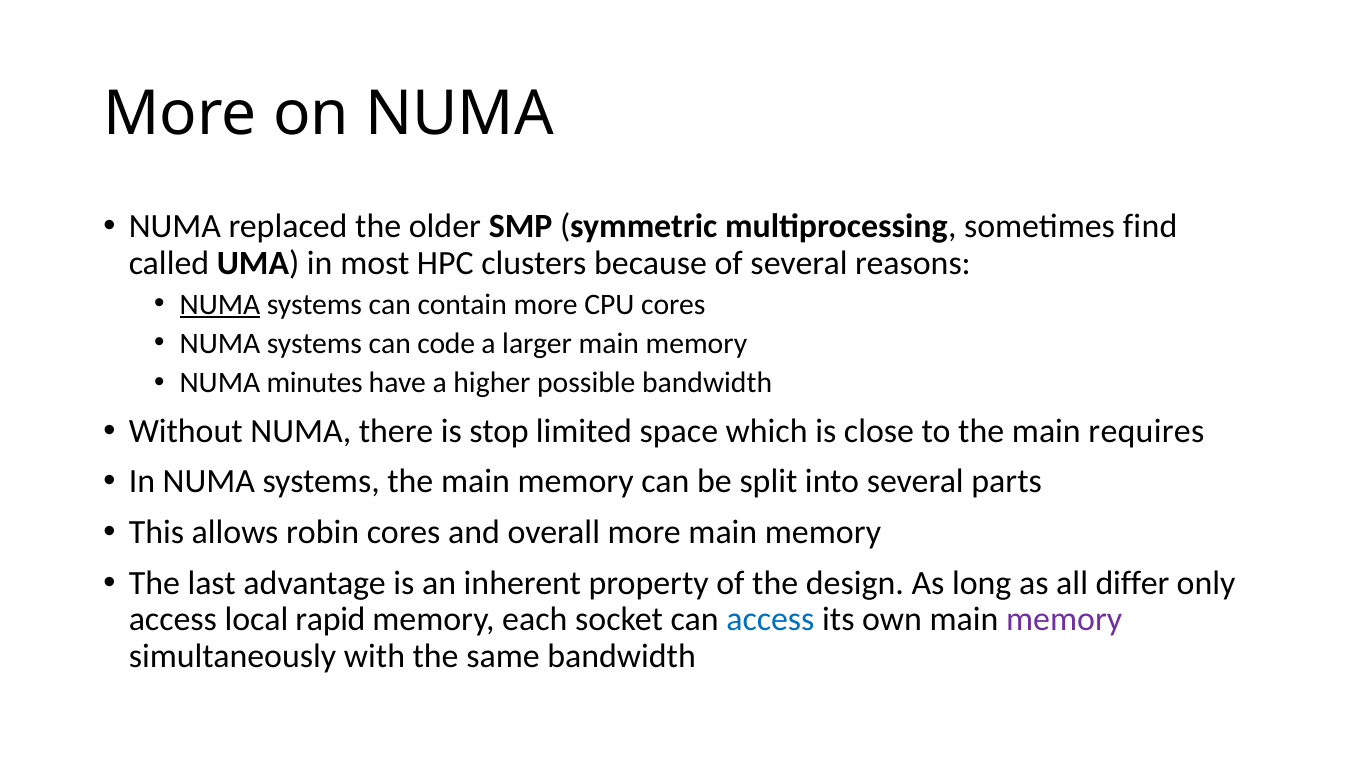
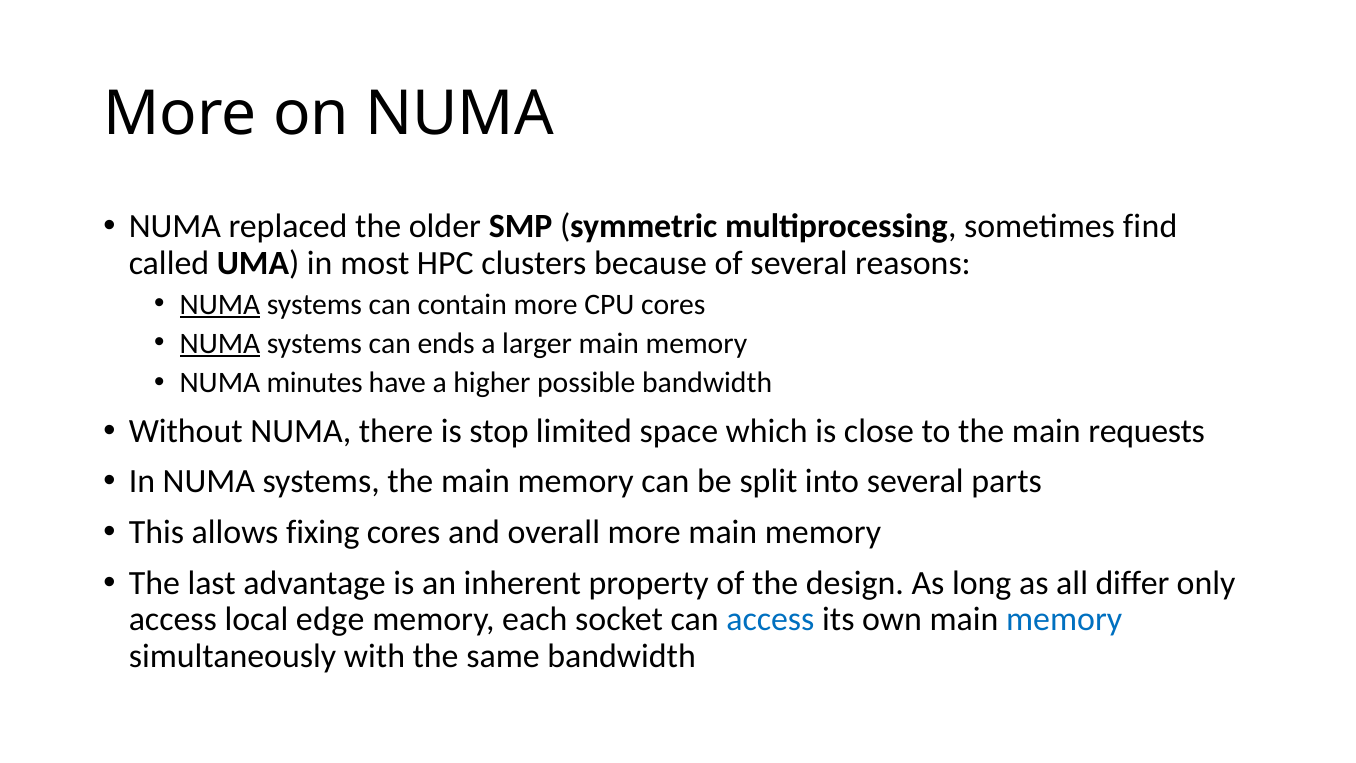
NUMA underline: none -> present (220, 343)
code: code -> ends (446, 343)
requires: requires -> requests (1147, 431)
robin: robin -> fixing (323, 532)
rapid: rapid -> edge (330, 620)
memory colour: purple -> blue (1064, 620)
